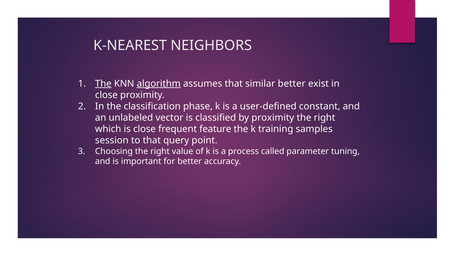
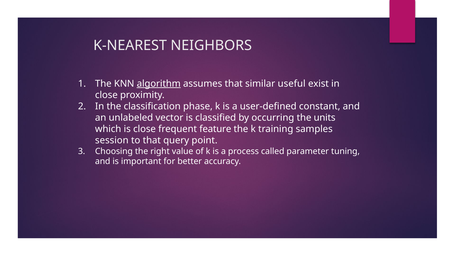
The underline: present -> none (103, 84)
similar better: better -> useful (292, 84)
by proximity: proximity -> occurring (273, 118)
right: right -> units (325, 118)
